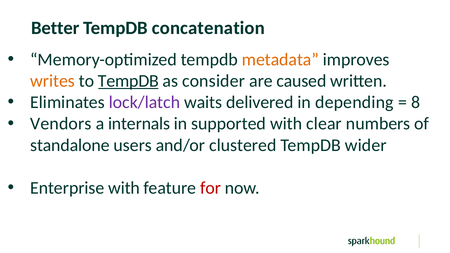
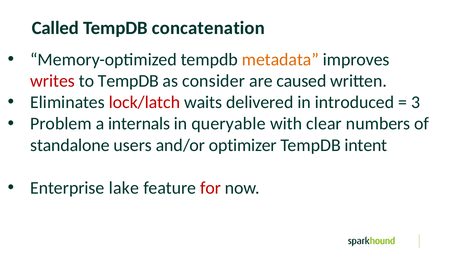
Better: Better -> Called (55, 28)
writes colour: orange -> red (53, 81)
TempDB underline: present -> none (128, 81)
lock/latch colour: purple -> red (144, 102)
depending: depending -> introduced (355, 102)
8: 8 -> 3 (416, 102)
Vendors: Vendors -> Problem (61, 124)
supported: supported -> queryable (228, 124)
clustered: clustered -> optimizer (243, 145)
wider: wider -> intent (366, 145)
Enterprise with: with -> lake (124, 188)
